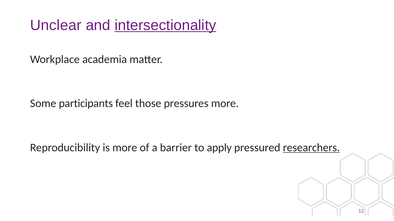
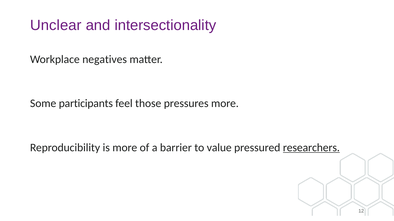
intersectionality underline: present -> none (165, 25)
academia: academia -> negatives (105, 59)
apply: apply -> value (219, 148)
